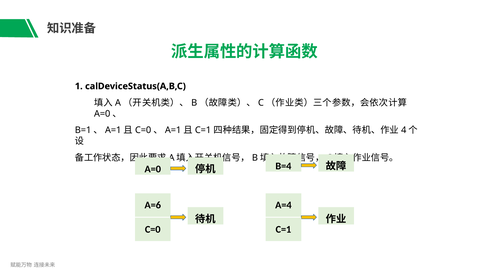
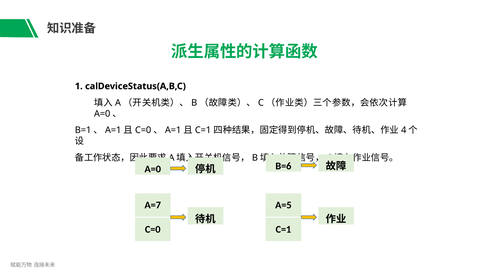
B=4: B=4 -> B=6 (283, 166)
A=6: A=6 -> A=7 (153, 205)
A=4: A=4 -> A=5 (283, 205)
